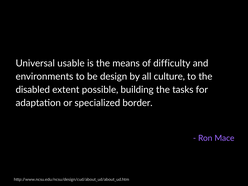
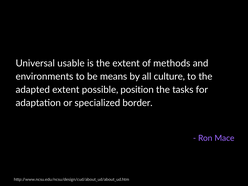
the means: means -> extent (126, 63)
difficulty: difficulty -> methods (172, 63)
design: design -> means (114, 77)
disabled: disabled -> adapted (33, 90)
building: building -> position (137, 90)
